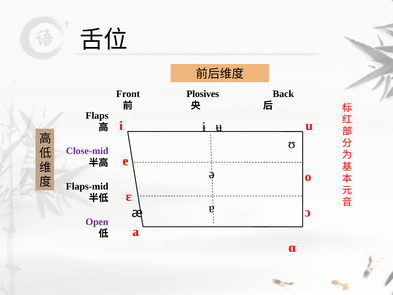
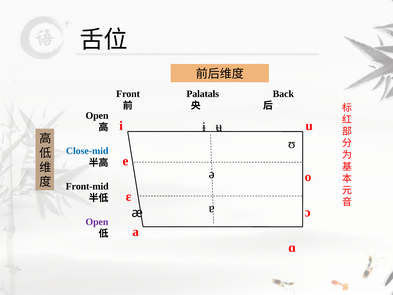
Plosives: Plosives -> Palatals (203, 94)
Flaps: Flaps -> Open (97, 115)
Close-mid colour: purple -> blue (87, 151)
Flaps-mid: Flaps-mid -> Front-mid (87, 186)
